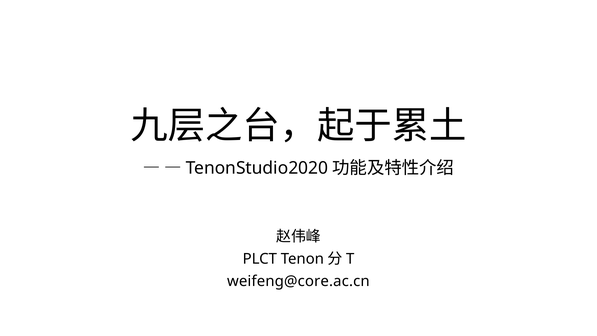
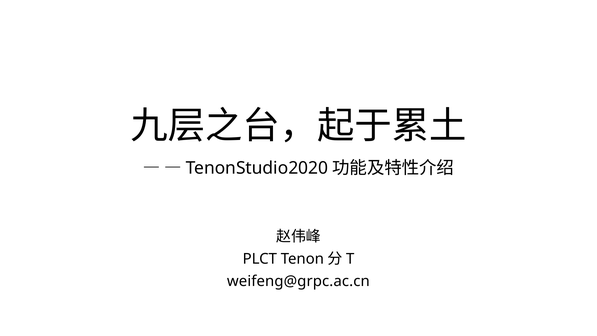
weifeng@core.ac.cn: weifeng@core.ac.cn -> weifeng@grpc.ac.cn (298, 281)
